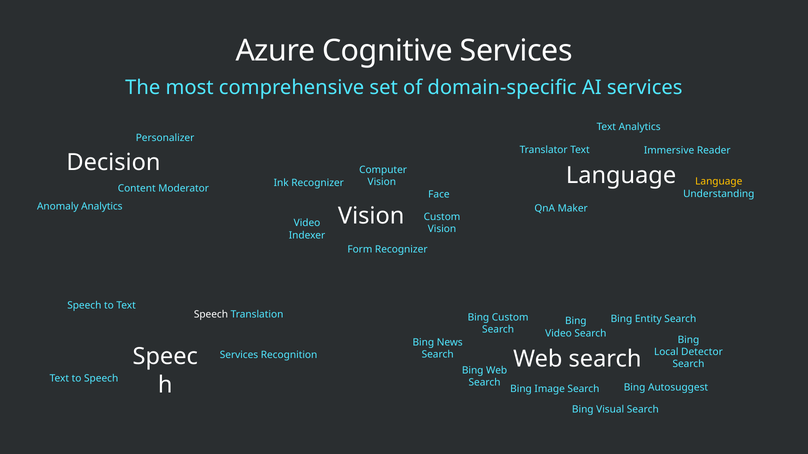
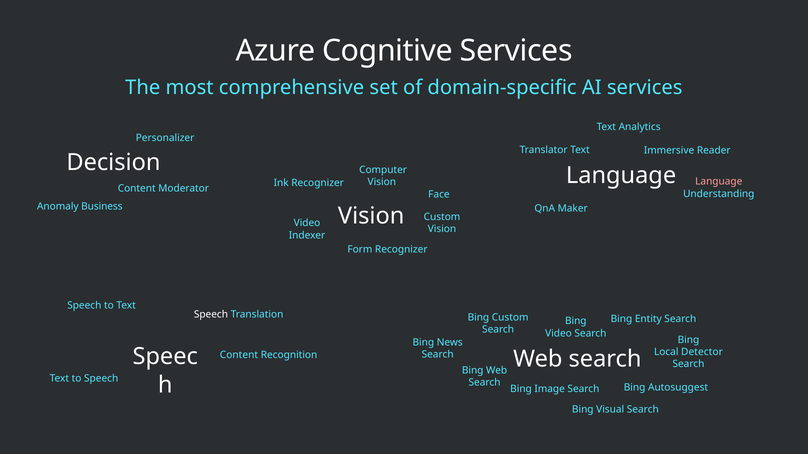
Language colour: yellow -> pink (719, 182)
Anomaly Analytics: Analytics -> Business (102, 207)
Services: Services -> Content (239, 355)
